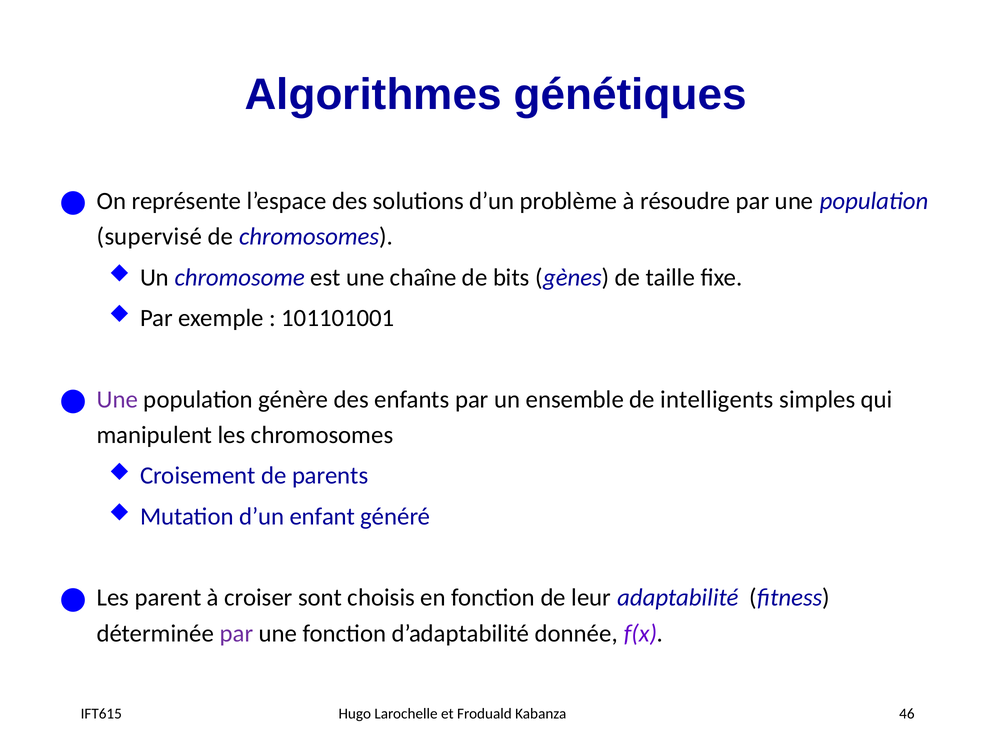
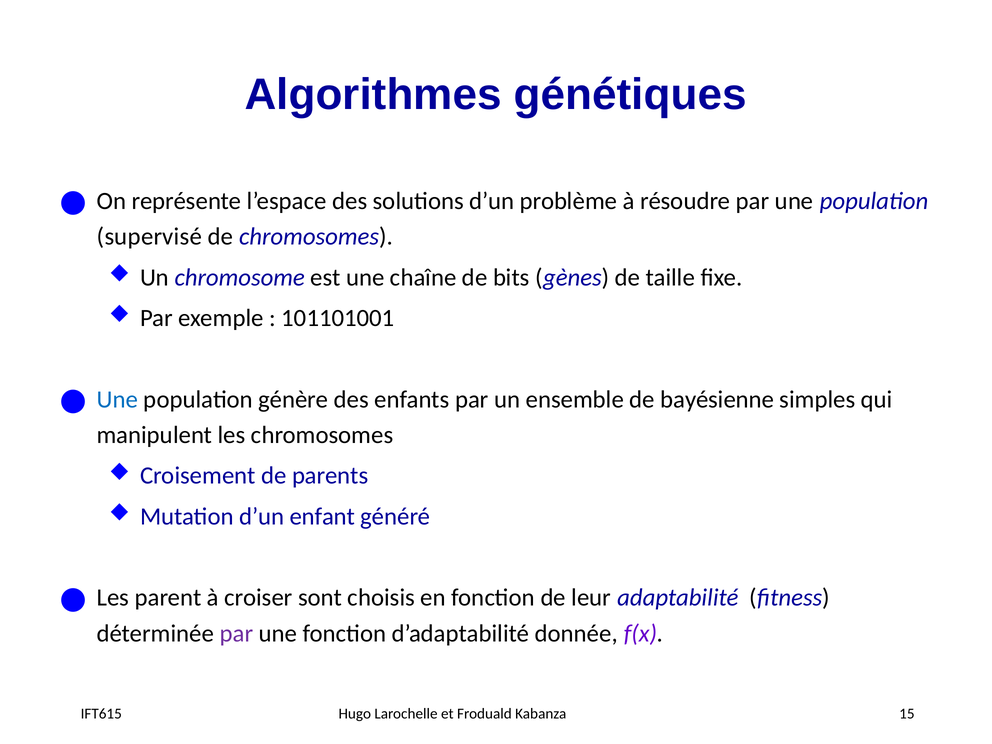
Une colour: purple -> blue (117, 399)
intelligents: intelligents -> bayésienne (717, 399)
46: 46 -> 15 (907, 714)
